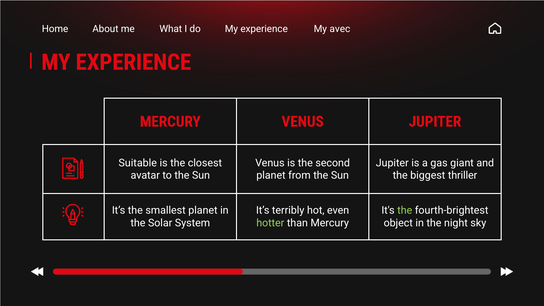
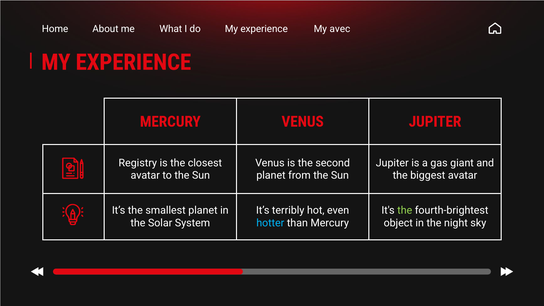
Suitable: Suitable -> Registry (138, 163)
biggest thriller: thriller -> avatar (463, 175)
hotter colour: light green -> light blue (270, 223)
